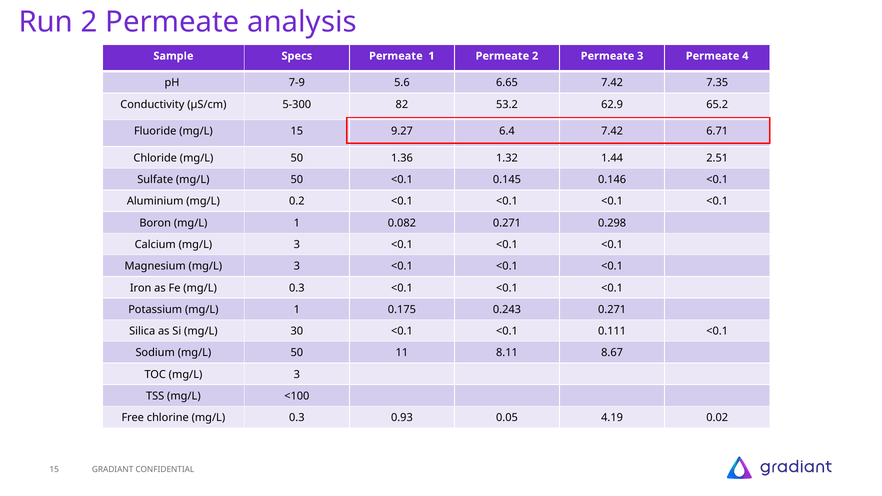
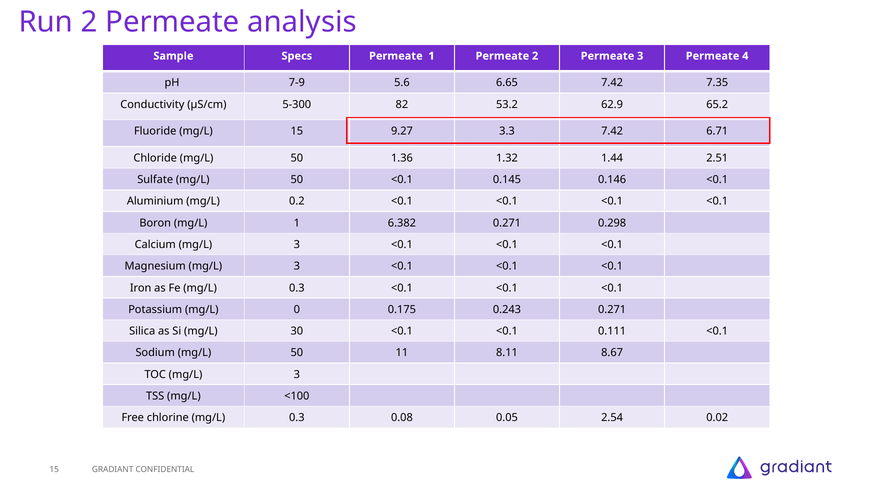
6.4: 6.4 -> 3.3 (507, 131)
0.082: 0.082 -> 6.382 (402, 223)
Potassium mg/L 1: 1 -> 0 (297, 310)
0.93: 0.93 -> 0.08 (402, 418)
4.19: 4.19 -> 2.54 (612, 418)
